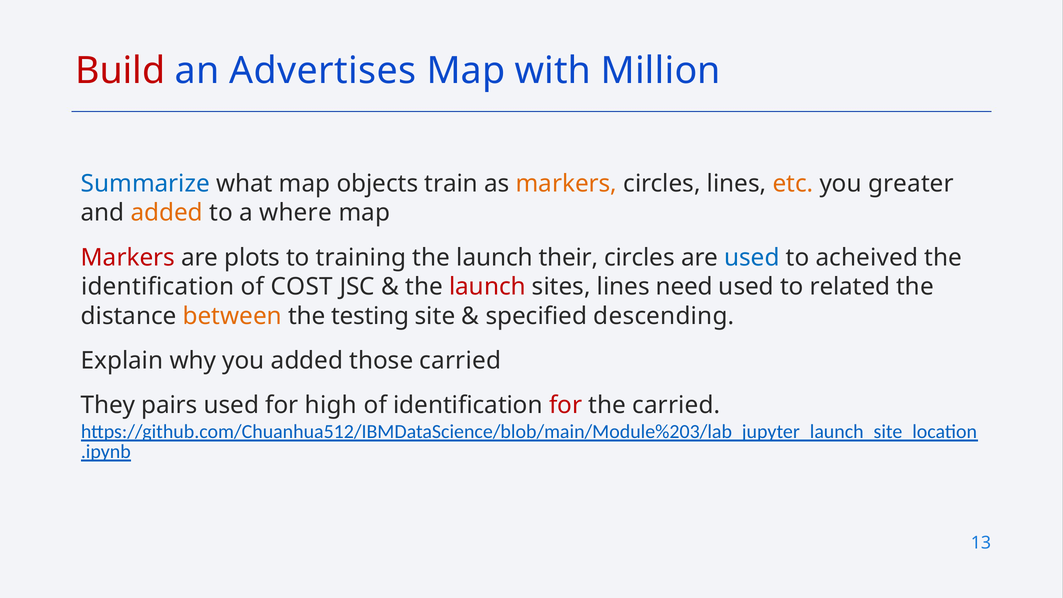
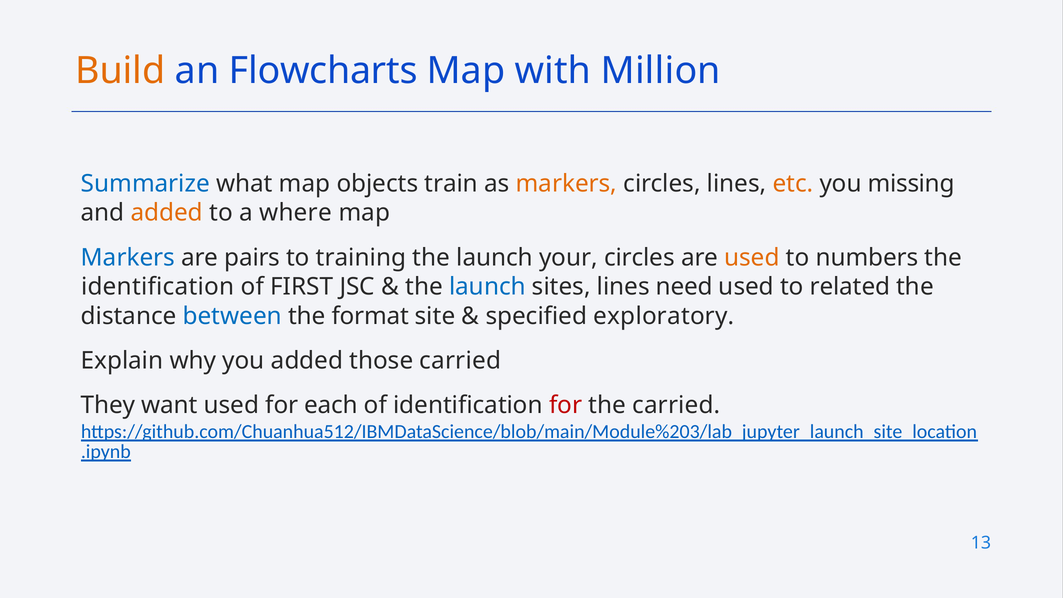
Build colour: red -> orange (120, 71)
Advertises: Advertises -> Flowcharts (323, 71)
greater: greater -> missing (911, 184)
Markers colour: red -> blue (128, 258)
plots: plots -> pairs (252, 258)
their: their -> your (568, 258)
used colour: blue -> orange (752, 258)
acheived: acheived -> numbers (867, 258)
COST: COST -> FIRST (302, 287)
launch colour: red -> blue (487, 287)
between colour: orange -> blue (232, 316)
testing: testing -> format (370, 316)
descending: descending -> exploratory (664, 316)
pairs: pairs -> want (169, 405)
high: high -> each (331, 405)
